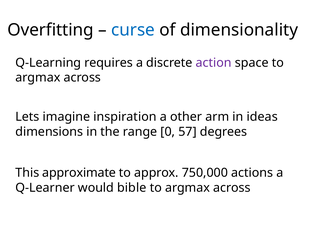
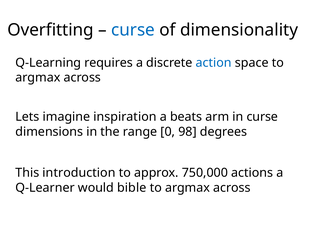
action colour: purple -> blue (214, 63)
other: other -> beats (186, 117)
in ideas: ideas -> curse (262, 117)
57: 57 -> 98 (187, 132)
approximate: approximate -> introduction (79, 172)
